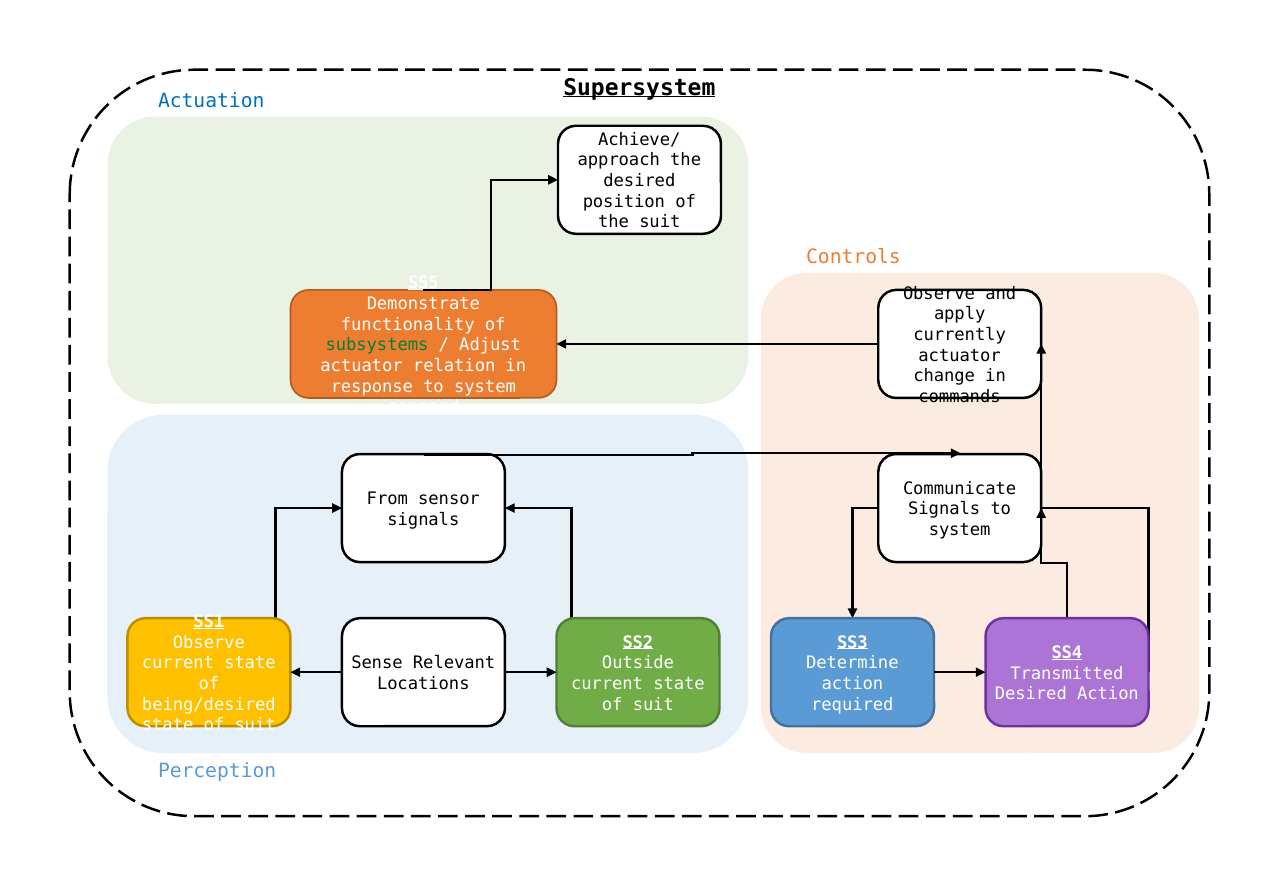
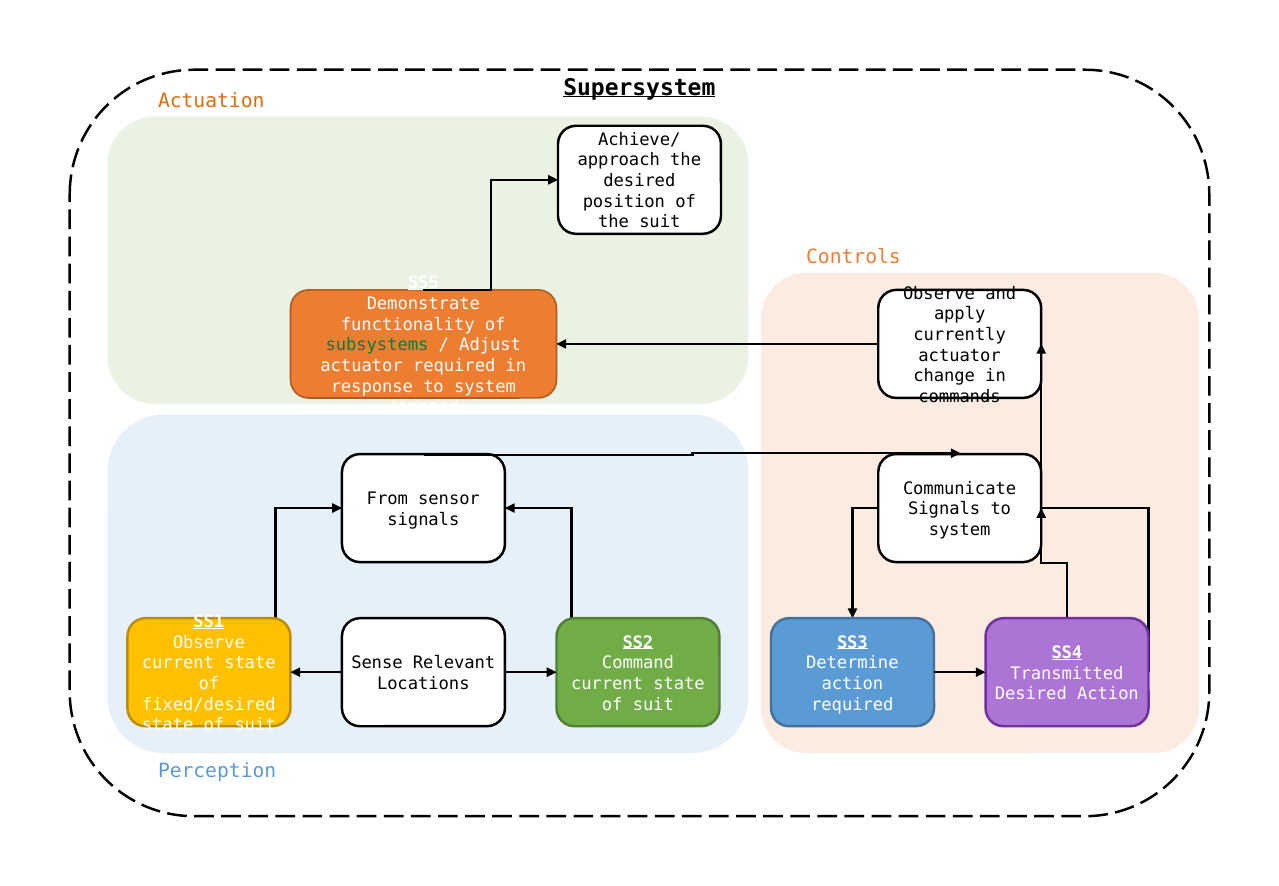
Actuation colour: blue -> orange (211, 101)
actuator relation: relation -> required (454, 366)
Outside: Outside -> Command (638, 663)
being/desired: being/desired -> fixed/desired (209, 704)
